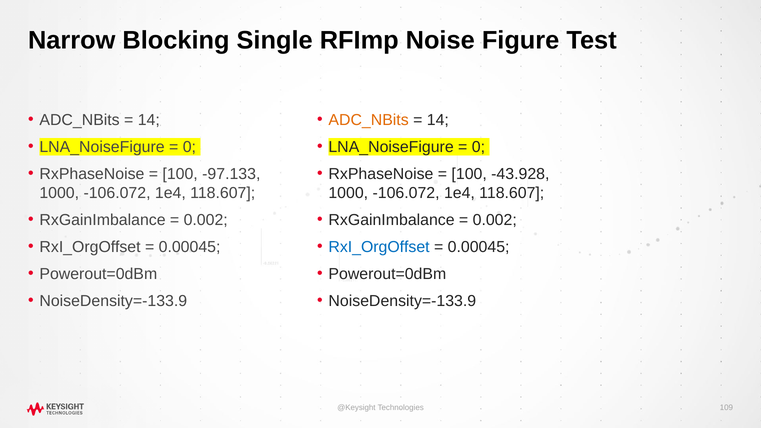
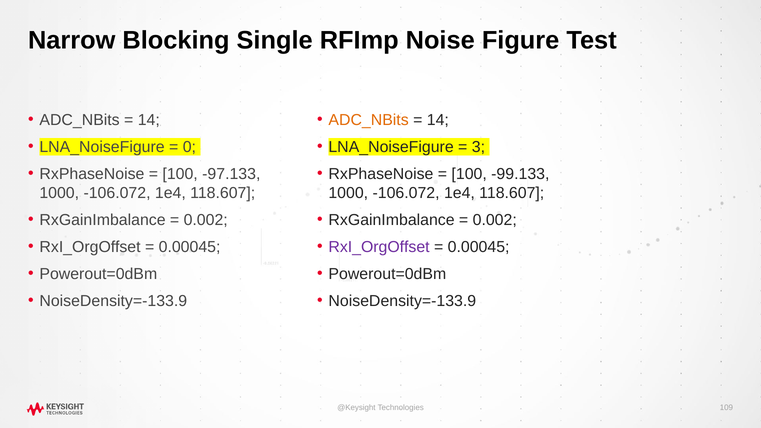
0: 0 -> 3 (478, 147)
-43.928: -43.928 -> -99.133 (520, 174)
RxI_OrgOffset colour: blue -> purple (379, 247)
